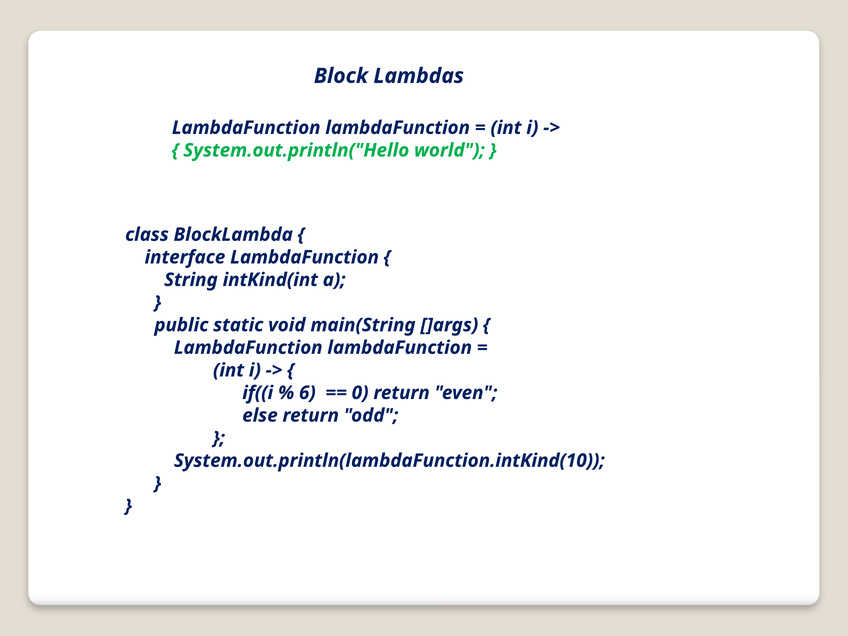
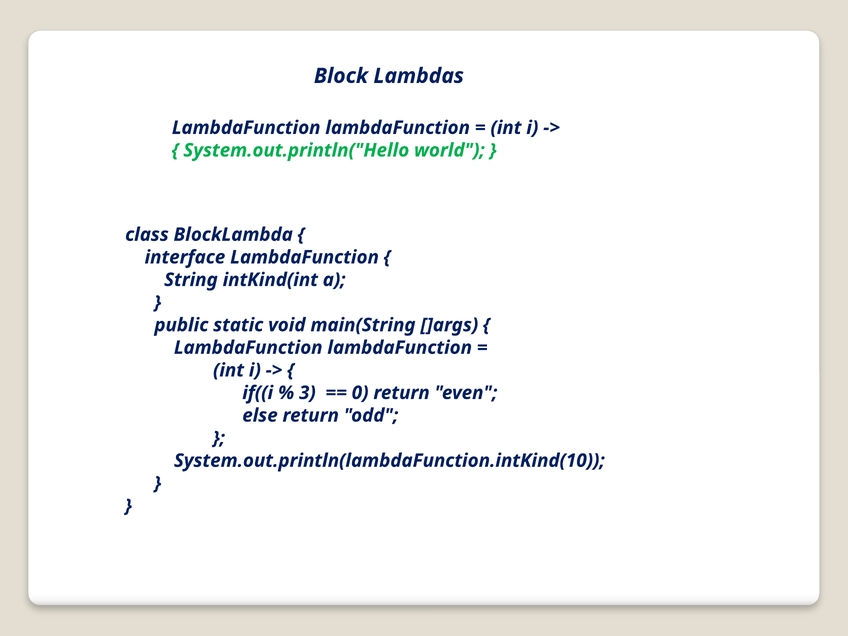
6: 6 -> 3 (307, 393)
